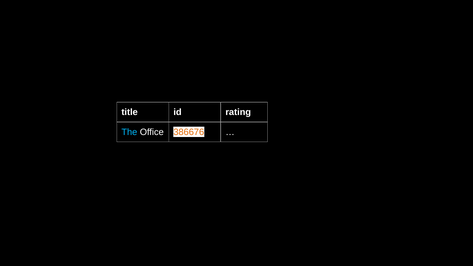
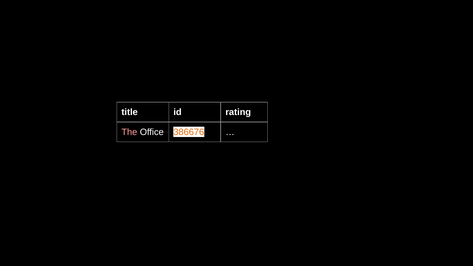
The colour: light blue -> pink (129, 132)
